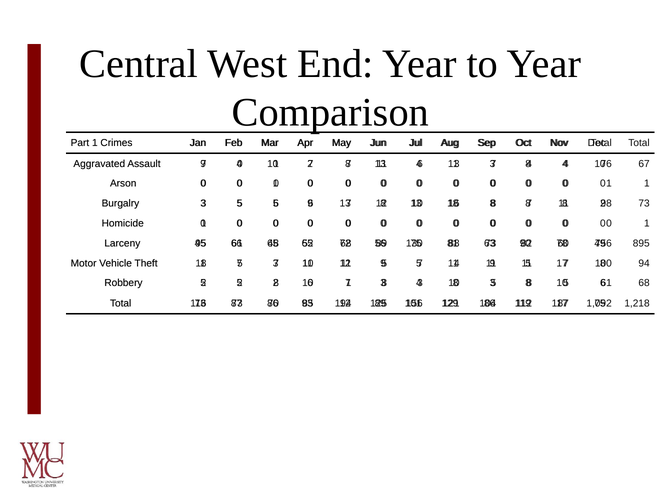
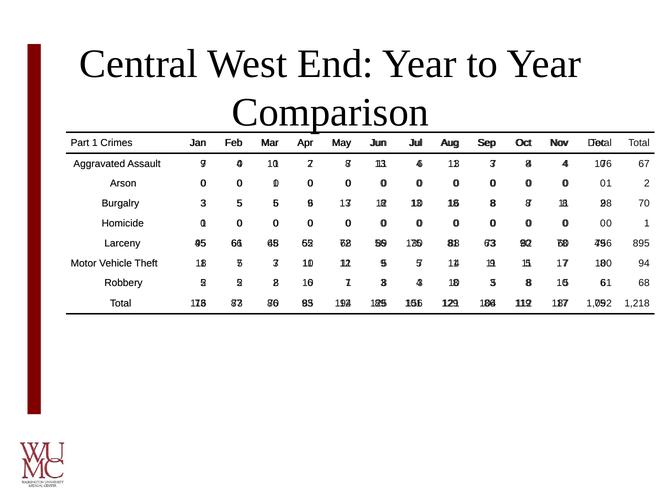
1: 1 -> 2 (647, 184)
73: 73 -> 70 (644, 203)
